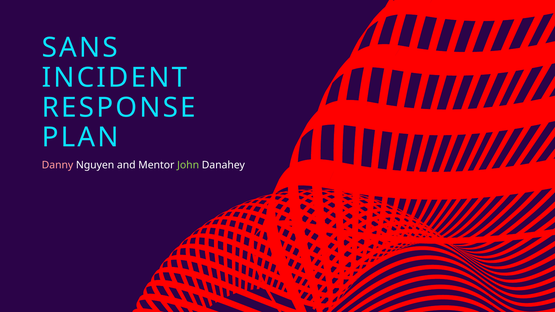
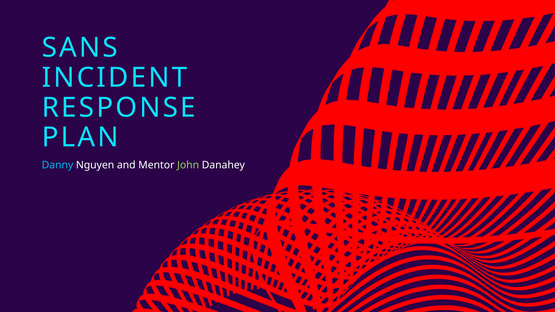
Danny colour: pink -> light blue (57, 165)
